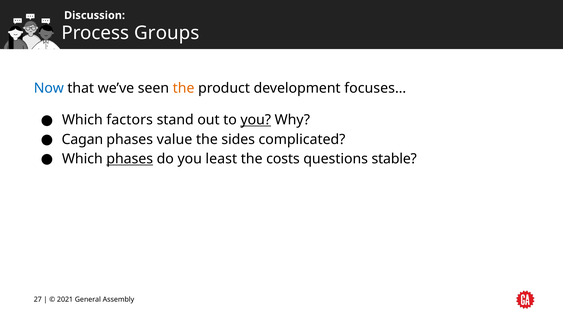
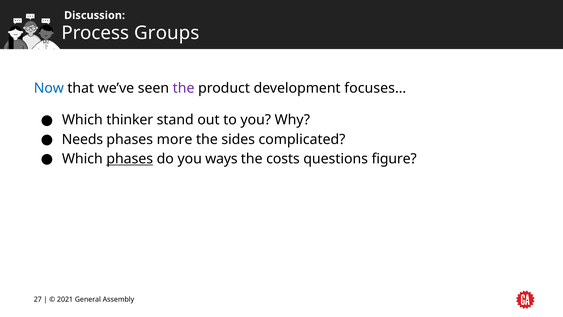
the colour: orange -> purple (184, 88)
factors: factors -> thinker (130, 120)
you underline: present -> none (256, 120)
Cagan: Cagan -> Needs (82, 139)
value: value -> more (175, 139)
least: least -> ways (221, 159)
stable: stable -> figure (394, 159)
